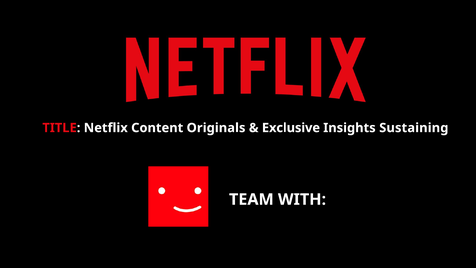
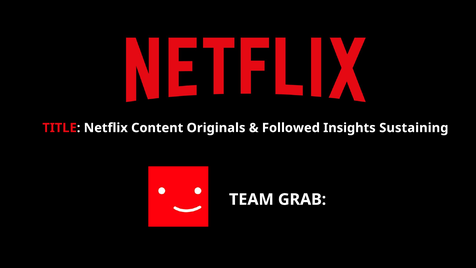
Exclusive: Exclusive -> Followed (291, 128)
WITH: WITH -> GRAB (302, 199)
